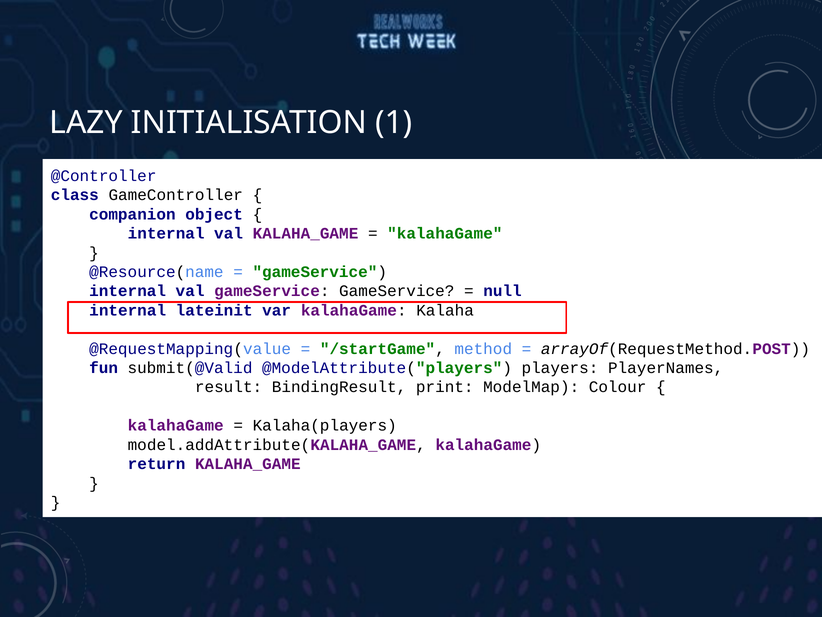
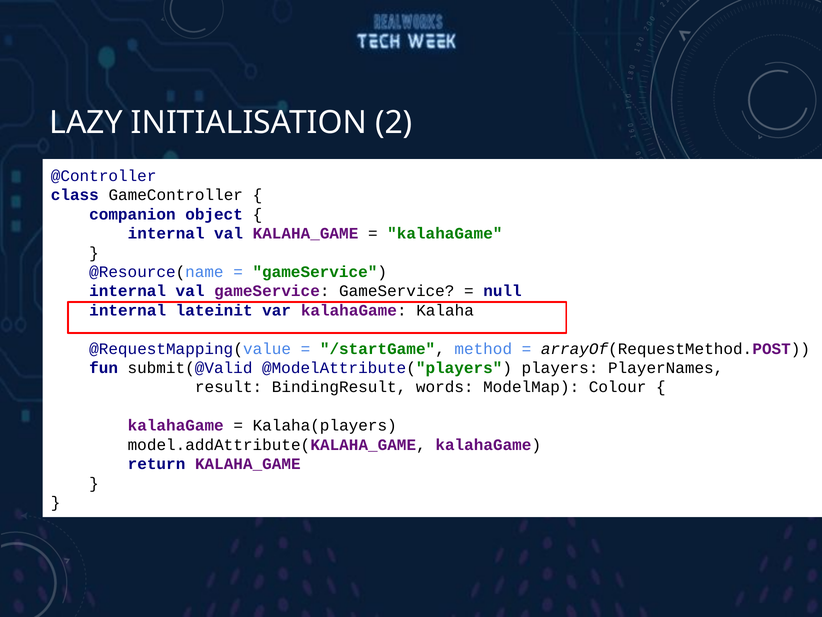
1: 1 -> 2 (394, 122)
print: print -> words (445, 387)
